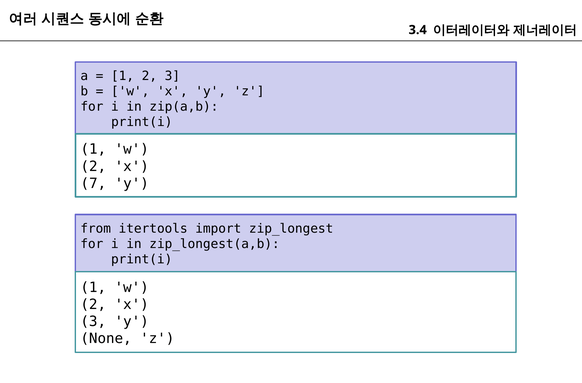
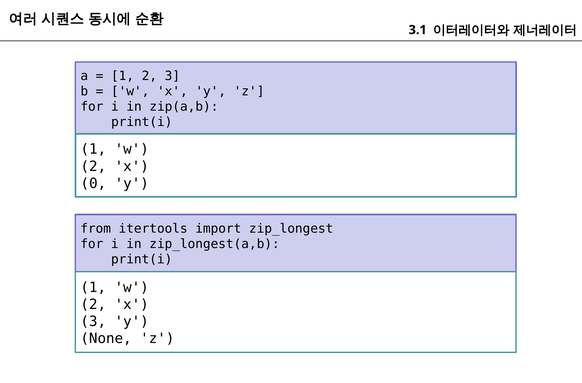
3.4: 3.4 -> 3.1 (418, 30)
7: 7 -> 0 (93, 183)
